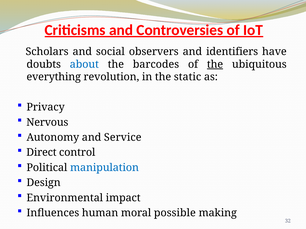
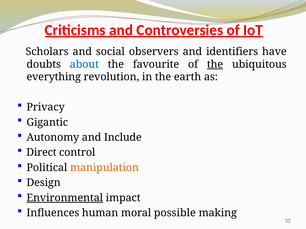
barcodes: barcodes -> favourite (156, 64)
static: static -> earth (188, 77)
Nervous: Nervous -> Gigantic (47, 123)
Service: Service -> Include (123, 138)
manipulation colour: blue -> orange (104, 168)
Environmental underline: none -> present (65, 198)
